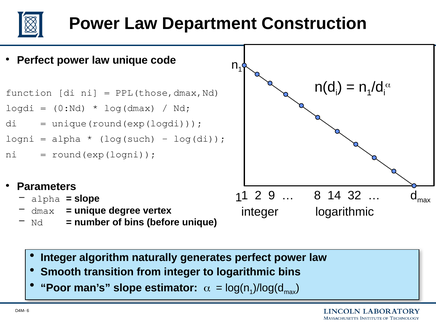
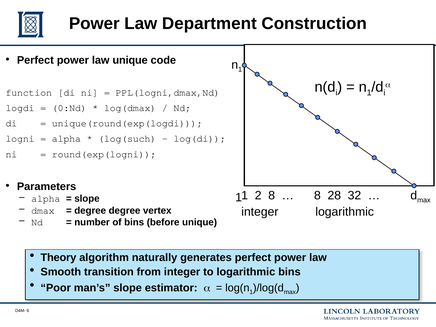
PPL(those,dmax,Nd: PPL(those,dmax,Nd -> PPL(logni,dmax,Nd (168, 93)
2 9: 9 -> 8 (272, 195)
14: 14 -> 28 (334, 195)
unique: unique -> degree (90, 211)
Integer: Integer -> Theory (58, 258)
